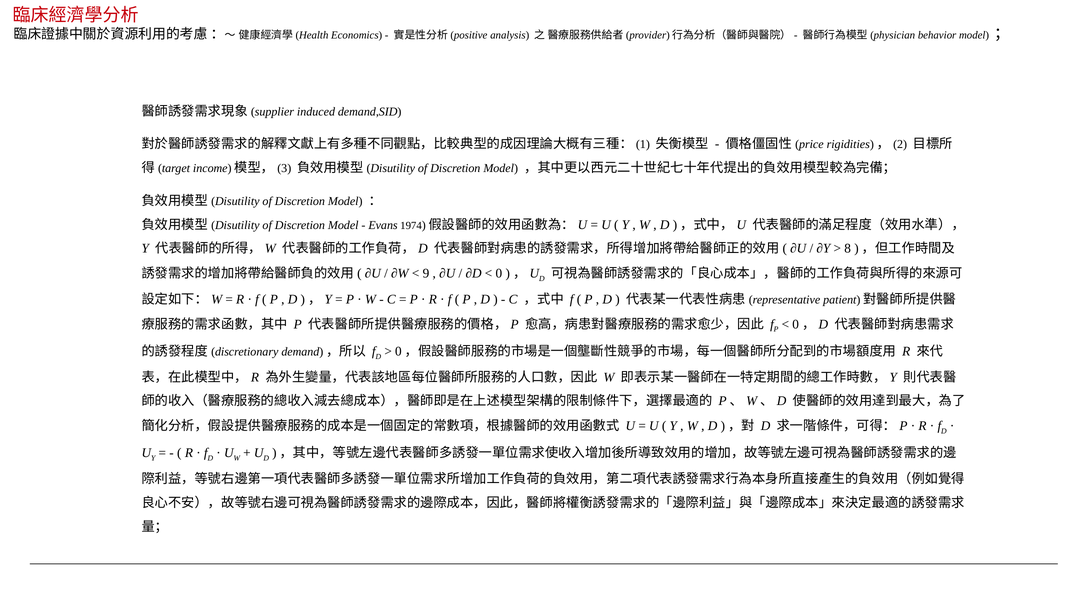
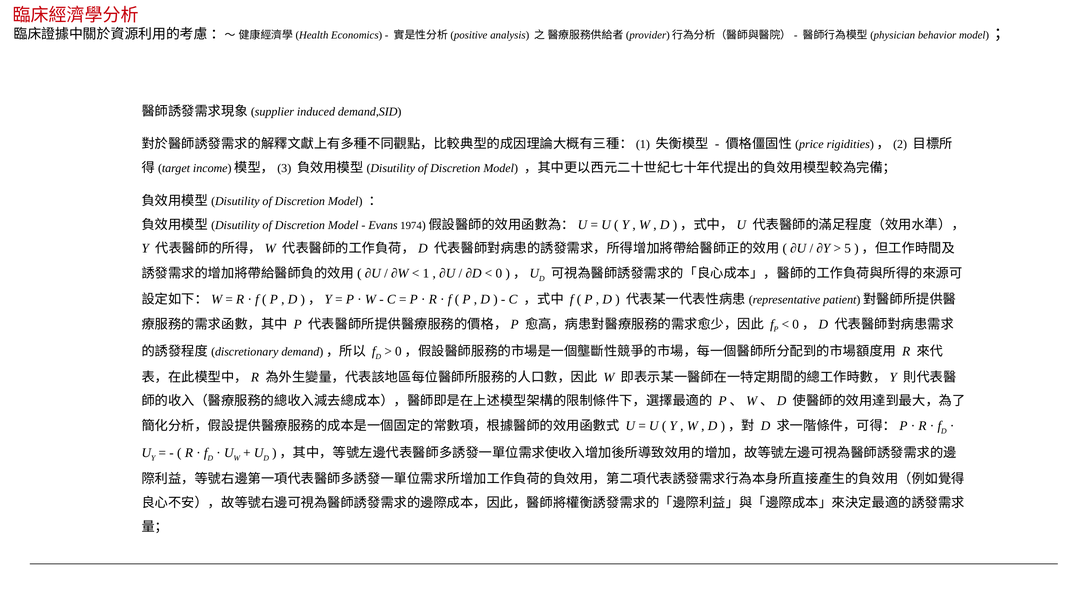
8: 8 -> 5 (848, 249)
9: 9 -> 1 (426, 274)
